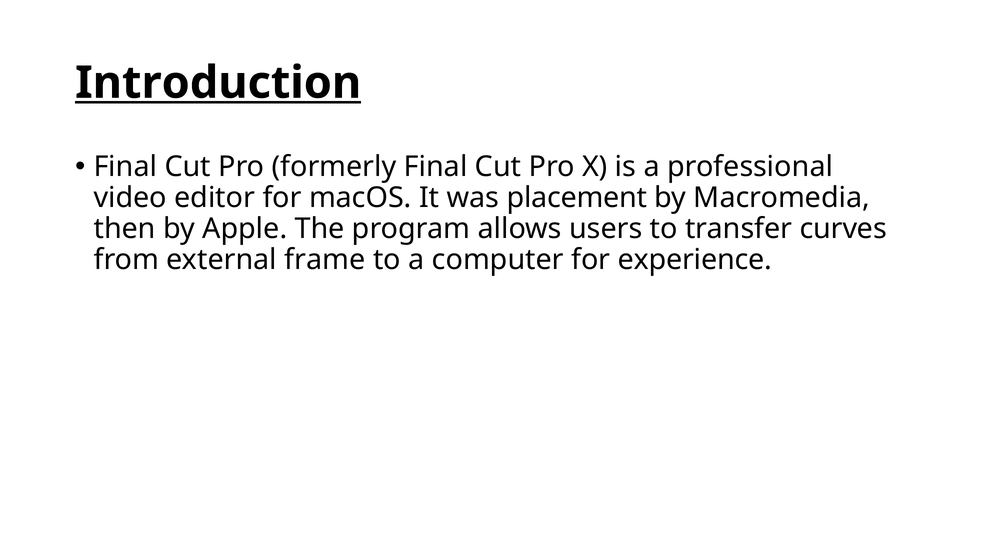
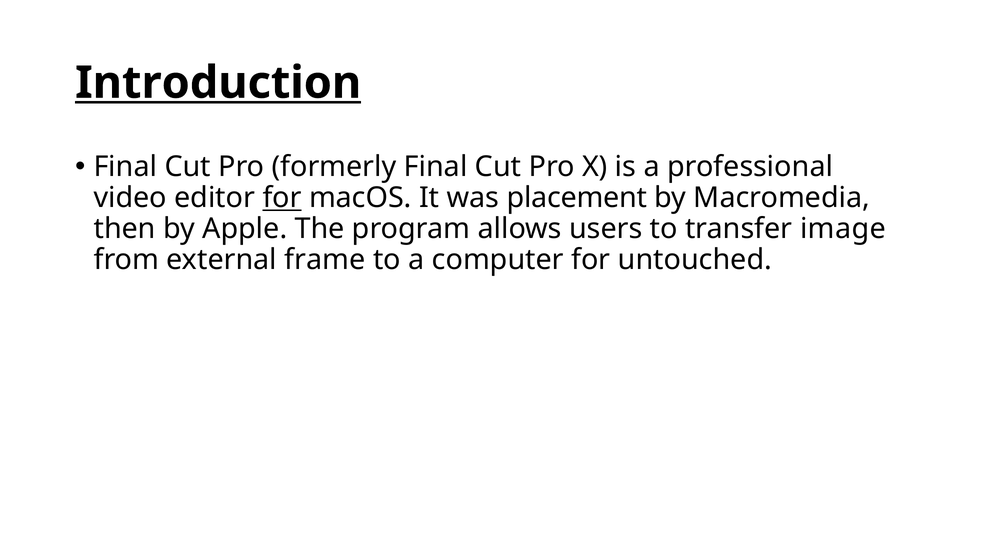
for underline: none -> present (282, 198)
curves: curves -> image (843, 229)
experience: experience -> untouched (695, 260)
